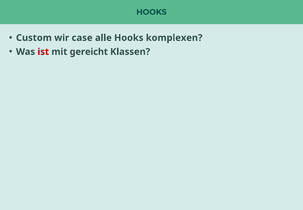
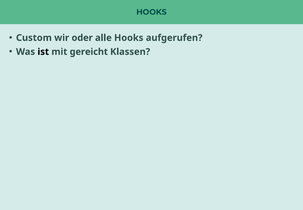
case: case -> oder (82, 38)
komplexen: komplexen -> aufgerufen (174, 38)
ist colour: red -> black (43, 52)
